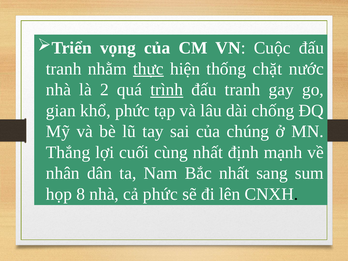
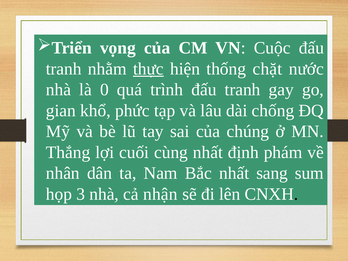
2: 2 -> 0 (104, 90)
trình underline: present -> none (167, 90)
mạnh: mạnh -> phám (283, 152)
8: 8 -> 3 (81, 194)
cả phức: phức -> nhận (160, 194)
